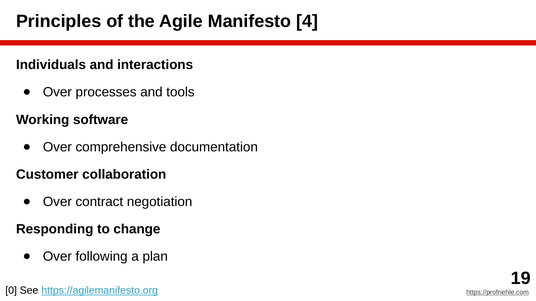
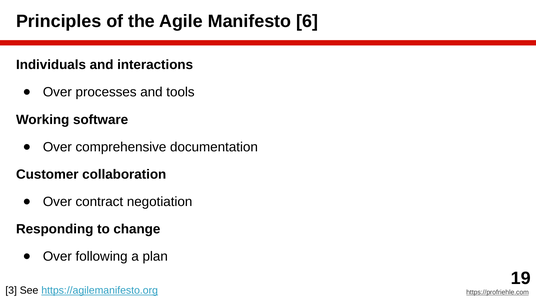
4: 4 -> 6 (307, 21)
0: 0 -> 3 (11, 291)
